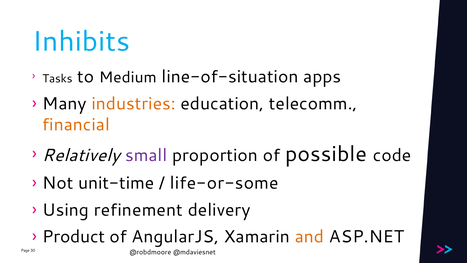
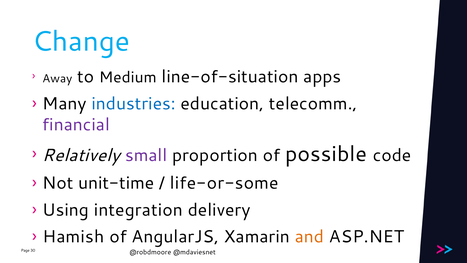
Inhibits: Inhibits -> Change (81, 42)
Tasks: Tasks -> Away (57, 79)
industries colour: orange -> blue (134, 104)
financial colour: orange -> purple (76, 125)
refinement: refinement -> integration (138, 210)
Product: Product -> Hamish (73, 237)
